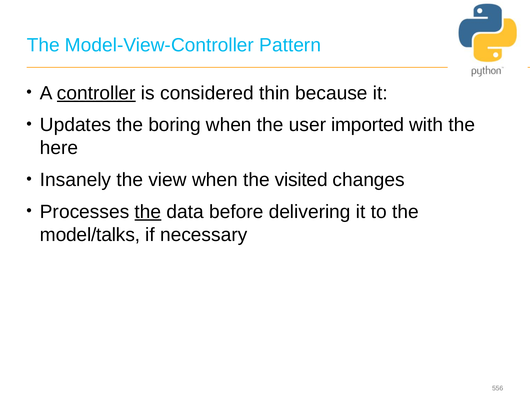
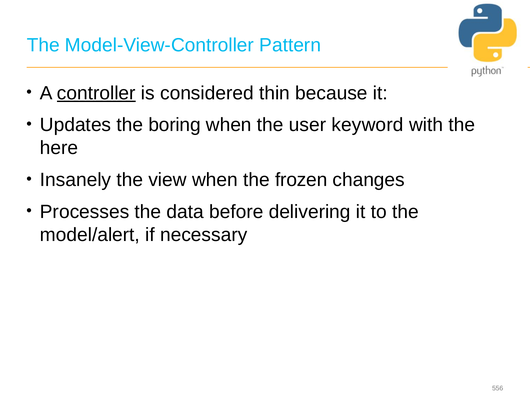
imported: imported -> keyword (368, 125)
visited: visited -> frozen (301, 180)
the underline: present -> none (148, 211)
model/talks: model/talks -> model/alert (90, 234)
